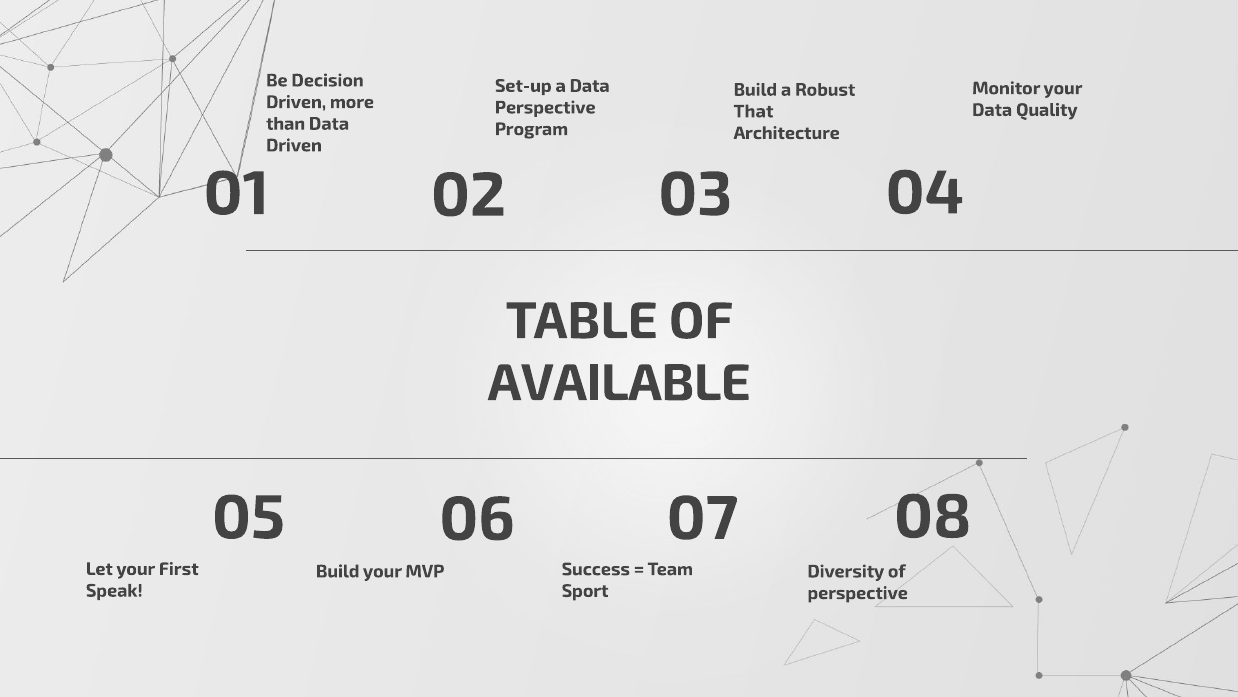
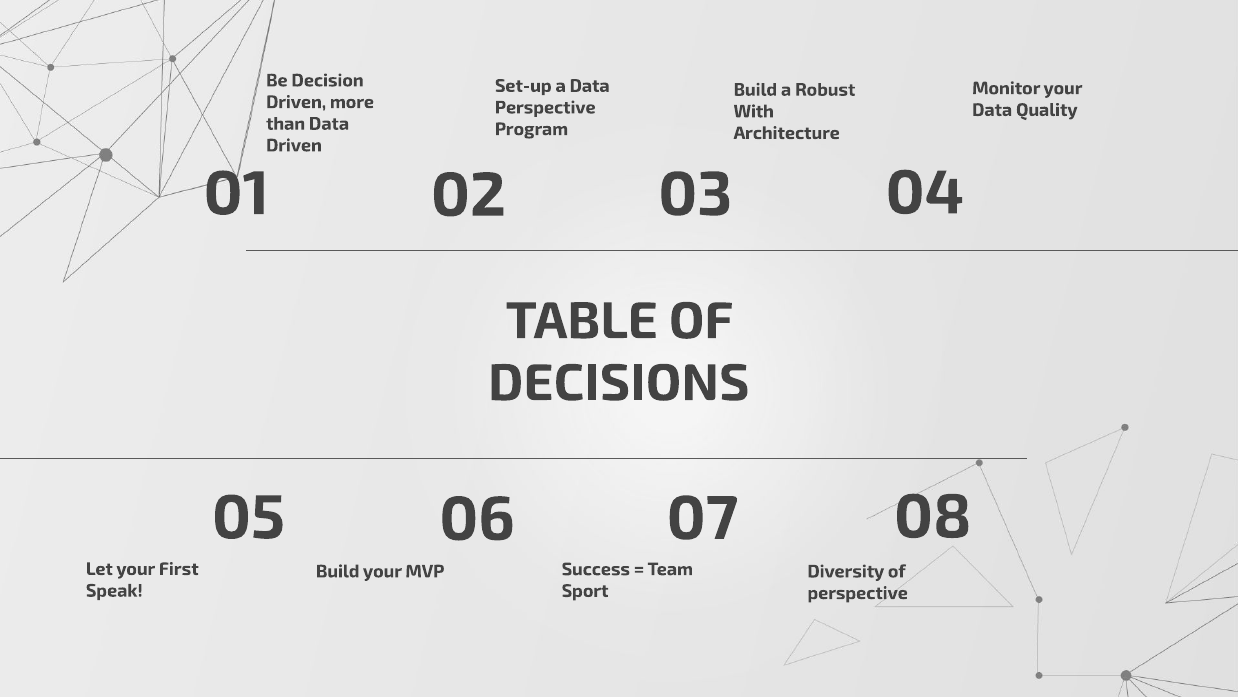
That: That -> With (754, 111)
AVAILABLE: AVAILABLE -> DECISIONS (619, 383)
